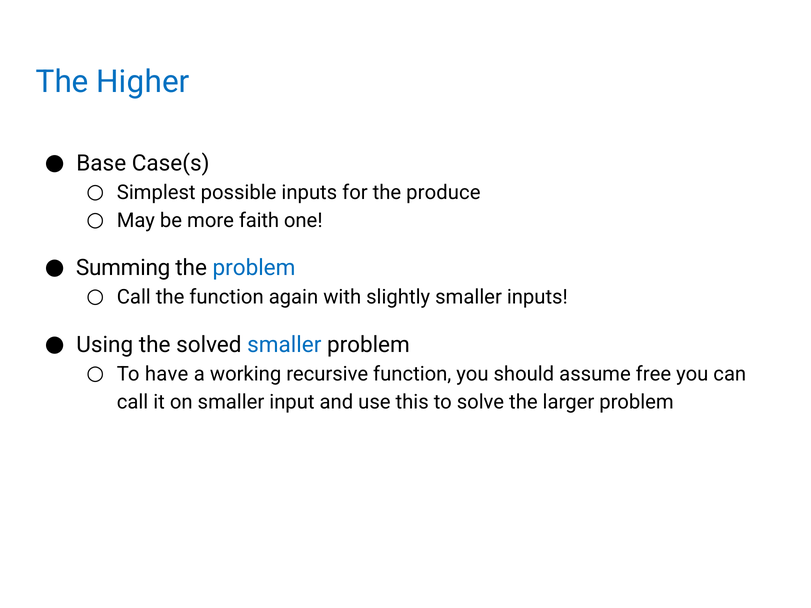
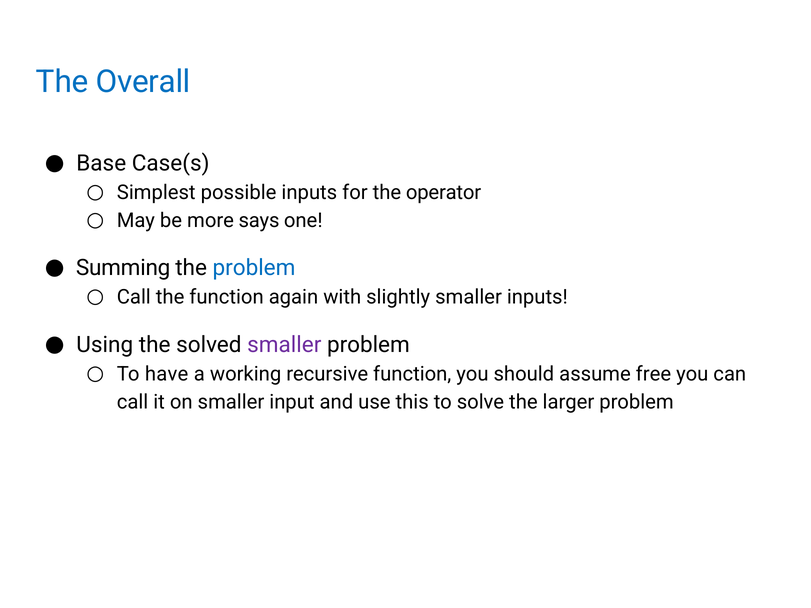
Higher: Higher -> Overall (143, 82)
produce: produce -> operator (444, 193)
faith: faith -> says (259, 221)
smaller colour: blue -> purple (284, 345)
